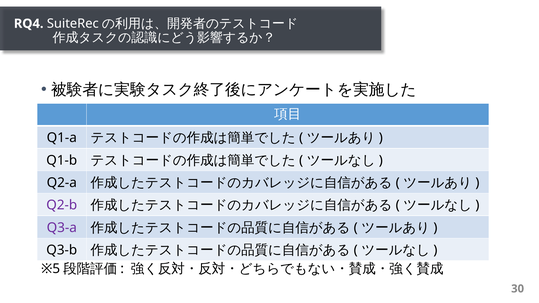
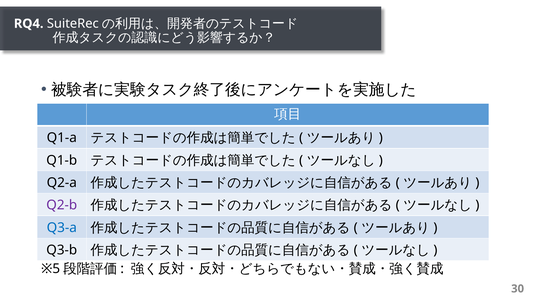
Q3-a colour: purple -> blue (62, 228)
